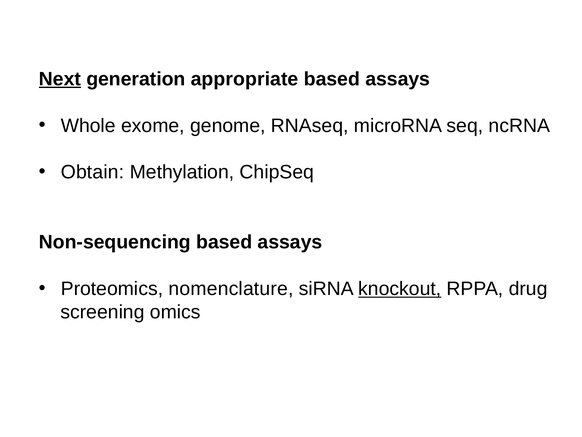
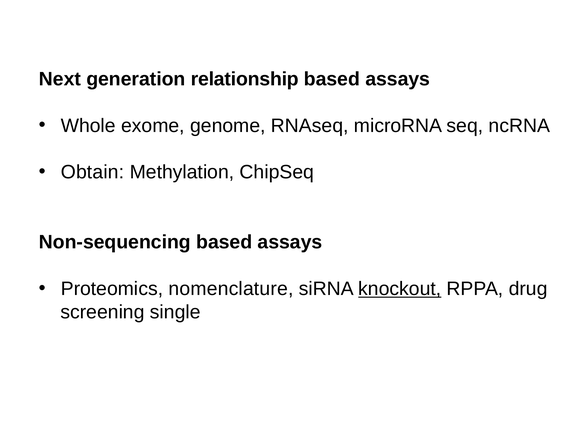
Next underline: present -> none (60, 79)
appropriate: appropriate -> relationship (245, 79)
omics: omics -> single (175, 312)
